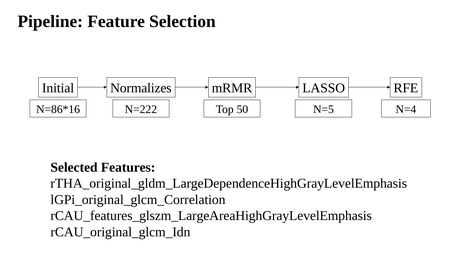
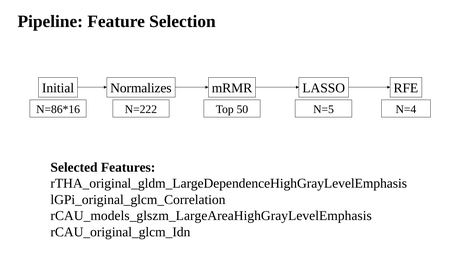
rCAU_features_glszm_LargeAreaHighGrayLevelEmphasis: rCAU_features_glszm_LargeAreaHighGrayLevelEmphasis -> rCAU_models_glszm_LargeAreaHighGrayLevelEmphasis (211, 216)
